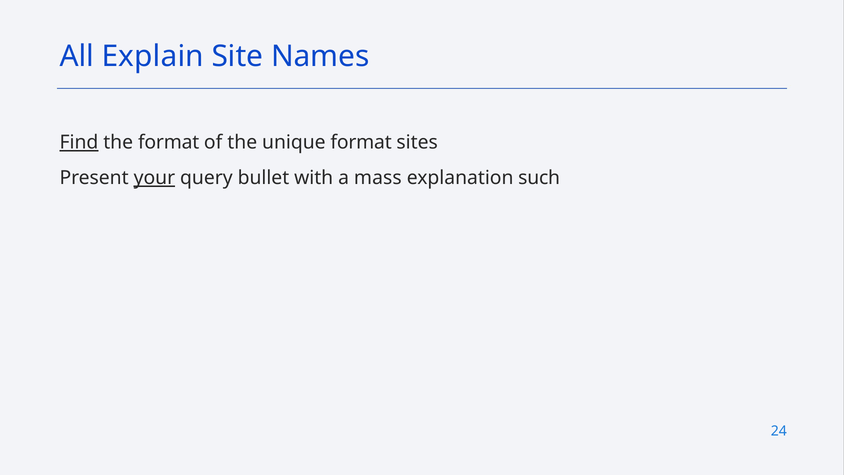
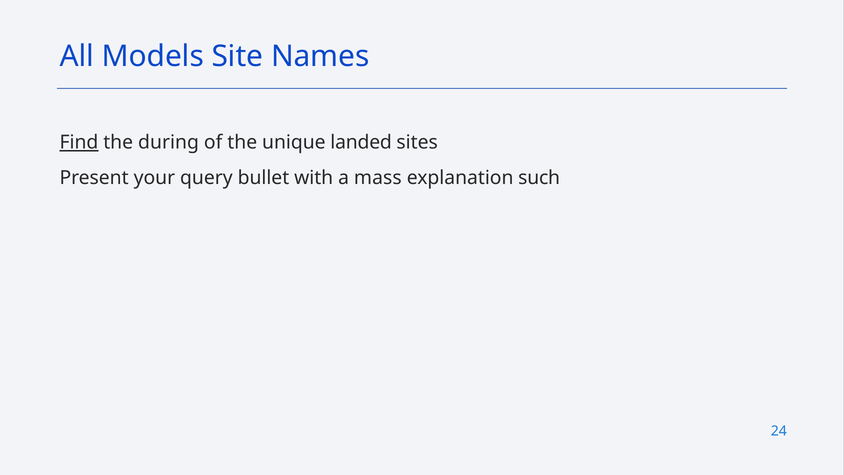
Explain: Explain -> Models (153, 56)
the format: format -> during (169, 142)
unique format: format -> landed (361, 142)
your underline: present -> none (154, 178)
